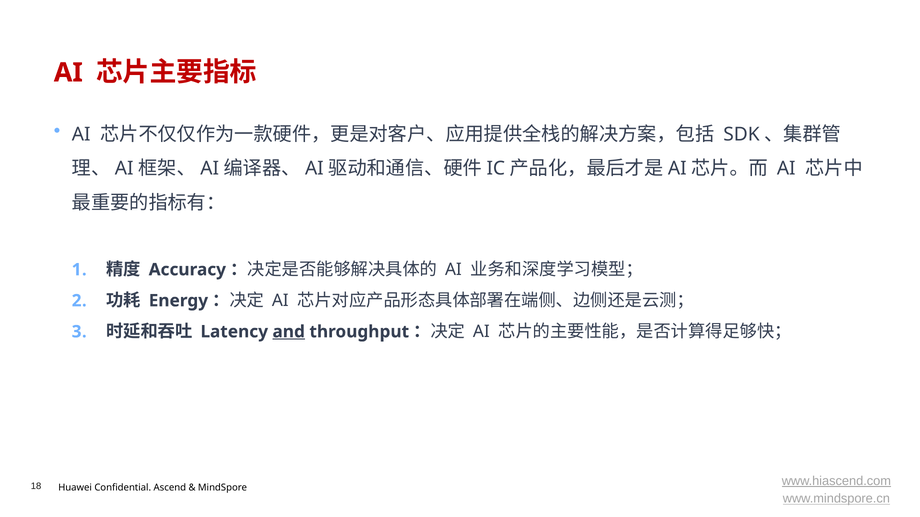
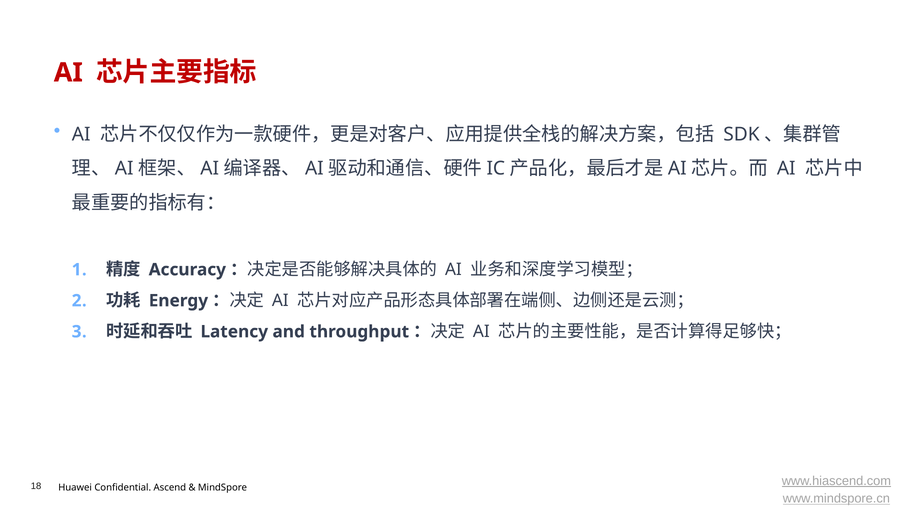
and underline: present -> none (289, 332)
